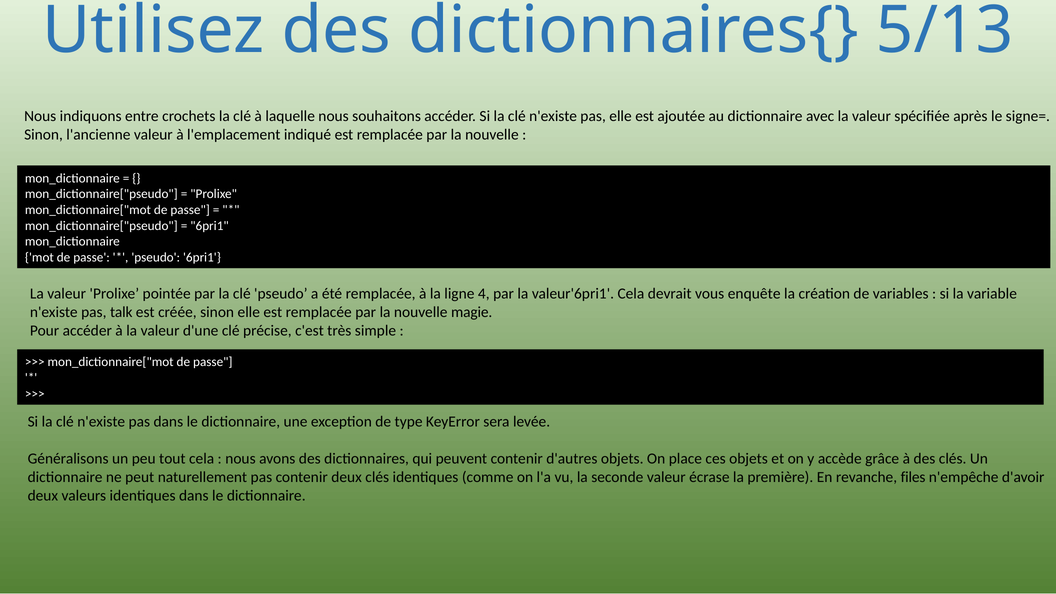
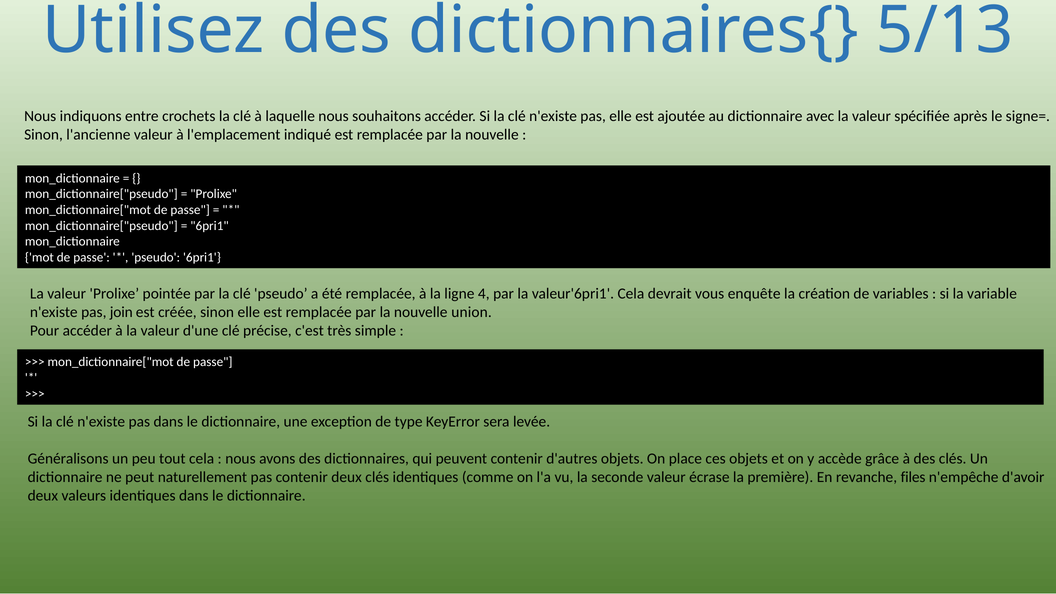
talk: talk -> join (121, 312)
magie: magie -> union (472, 312)
